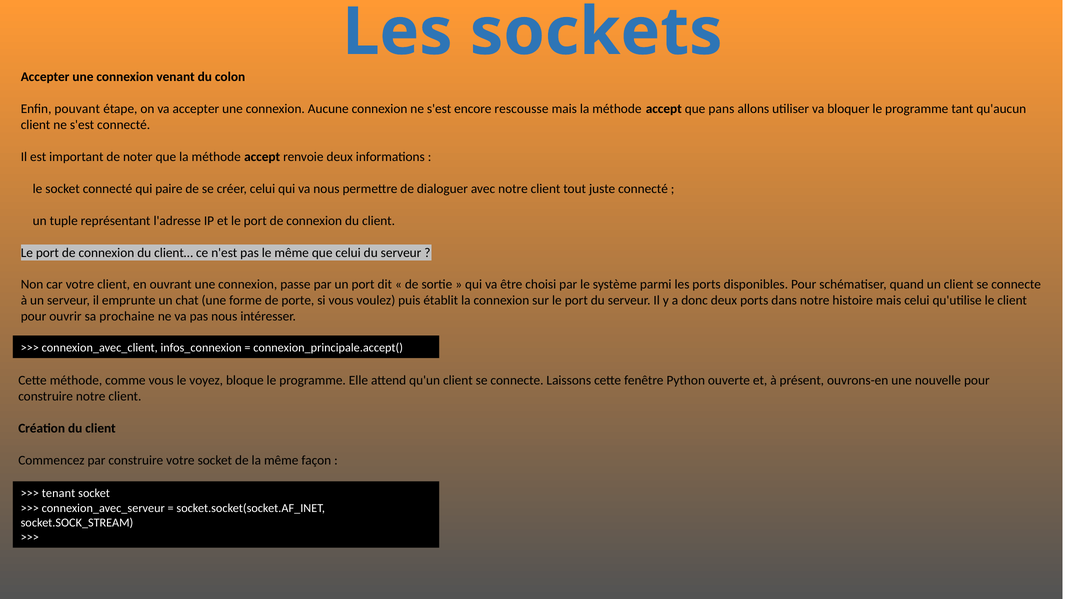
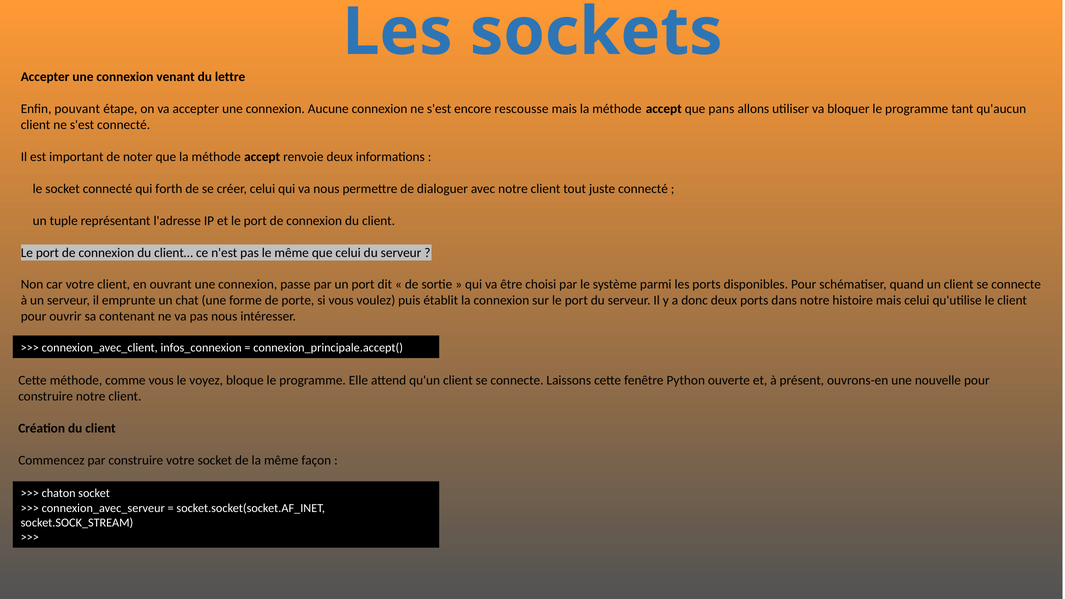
colon: colon -> lettre (230, 77)
paire: paire -> forth (169, 189)
prochaine: prochaine -> contenant (127, 317)
tenant: tenant -> chaton (59, 493)
